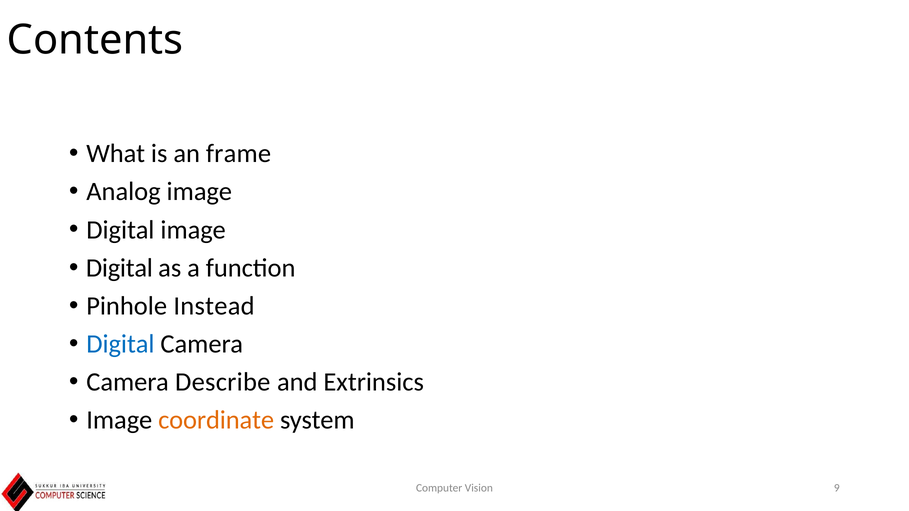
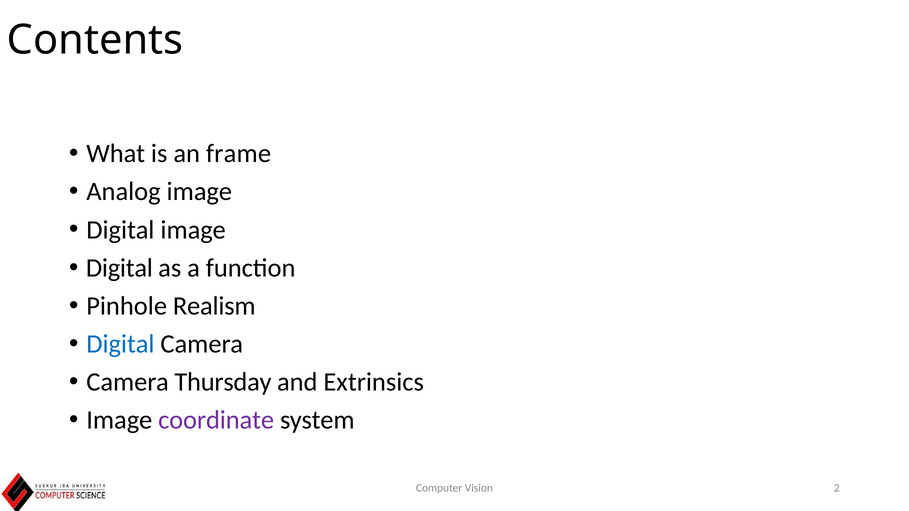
Instead: Instead -> Realism (214, 306)
Describe: Describe -> Thursday (223, 382)
coordinate colour: orange -> purple (216, 420)
9: 9 -> 2 (837, 488)
